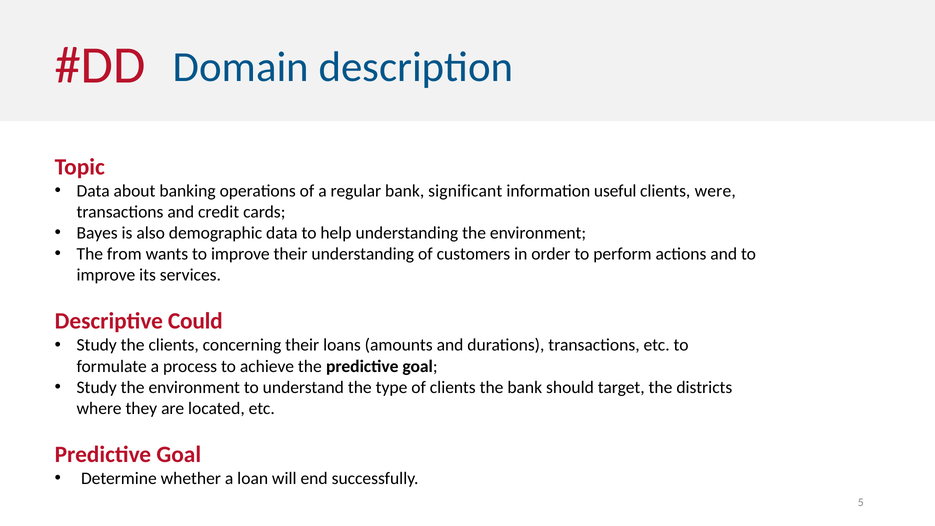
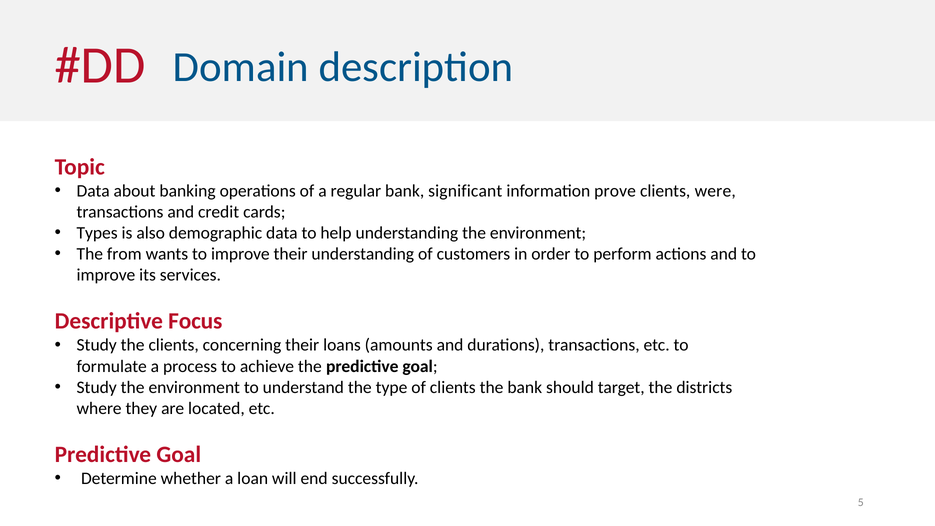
useful: useful -> prove (615, 191)
Bayes: Bayes -> Types (97, 233)
Could: Could -> Focus (195, 321)
